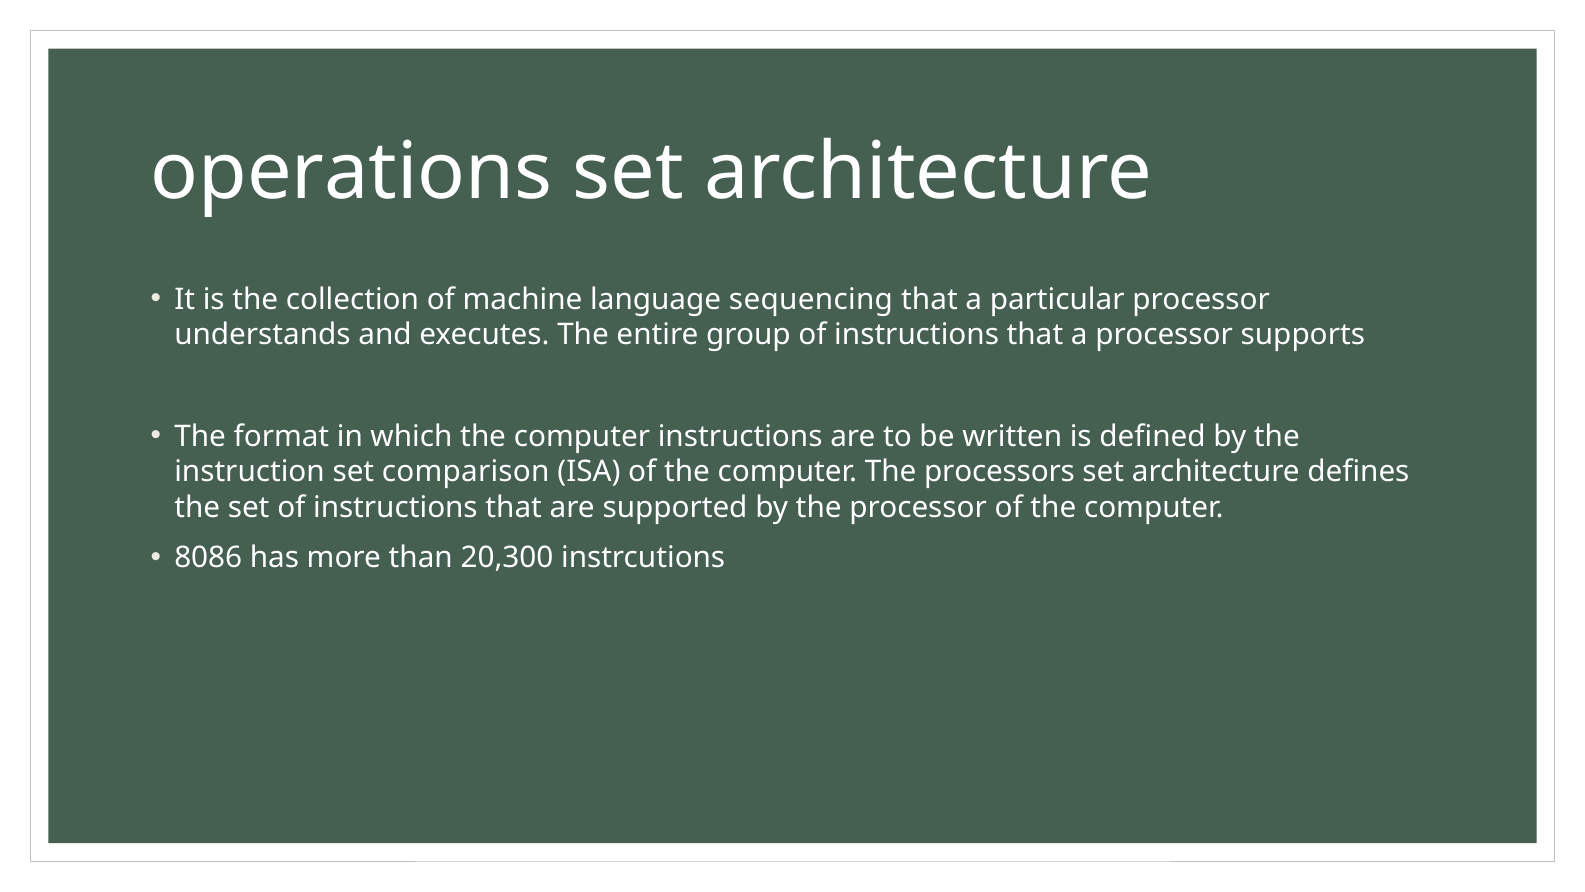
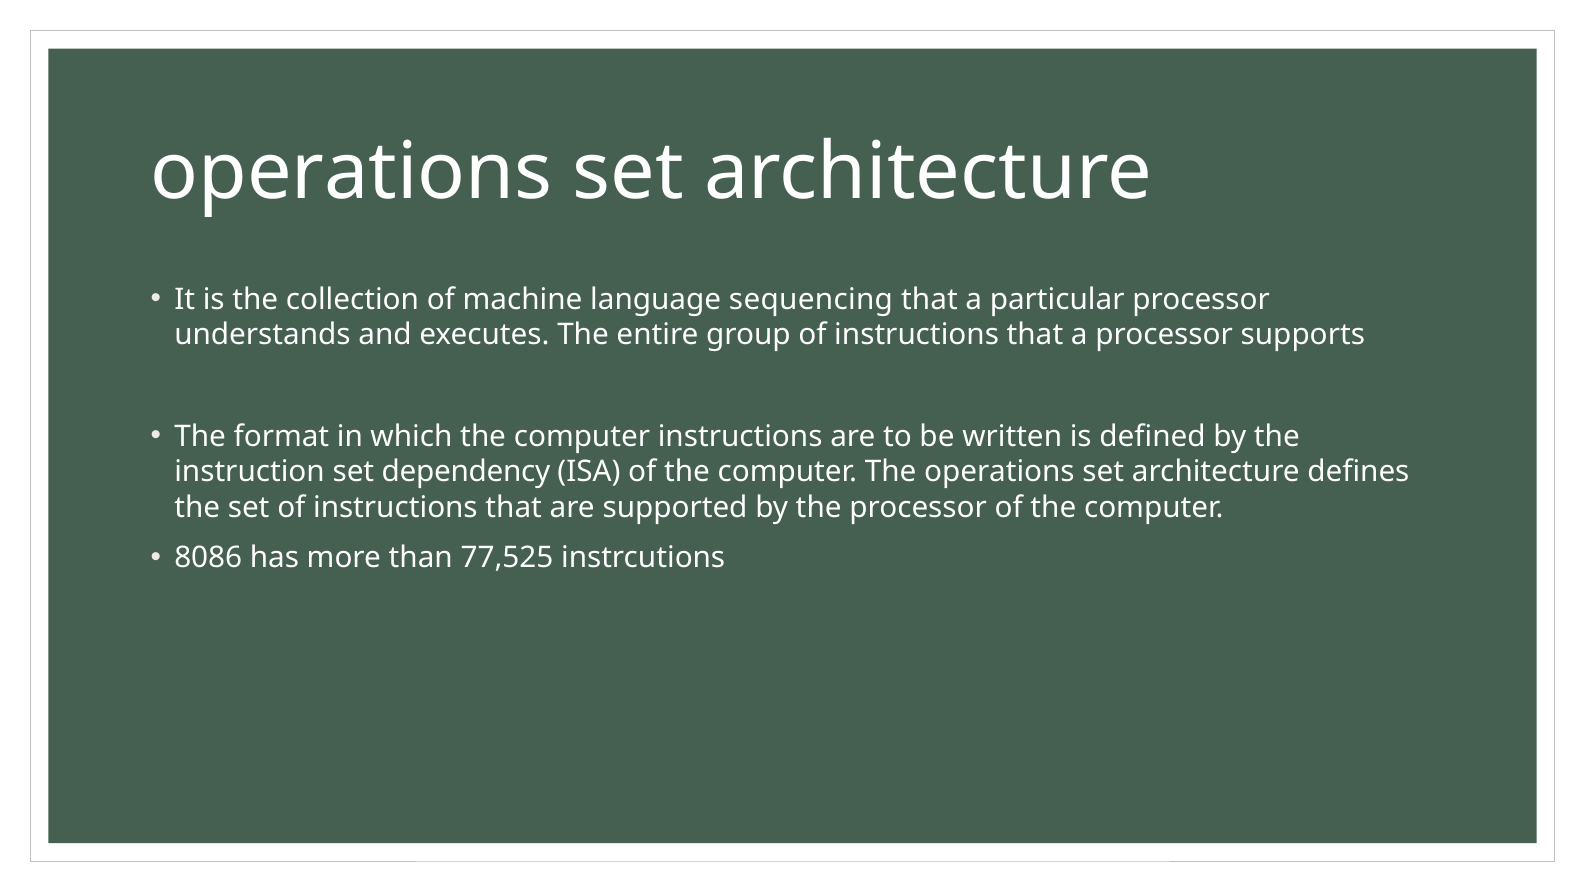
comparison: comparison -> dependency (466, 472)
The processors: processors -> operations (999, 472)
20,300: 20,300 -> 77,525 (507, 558)
